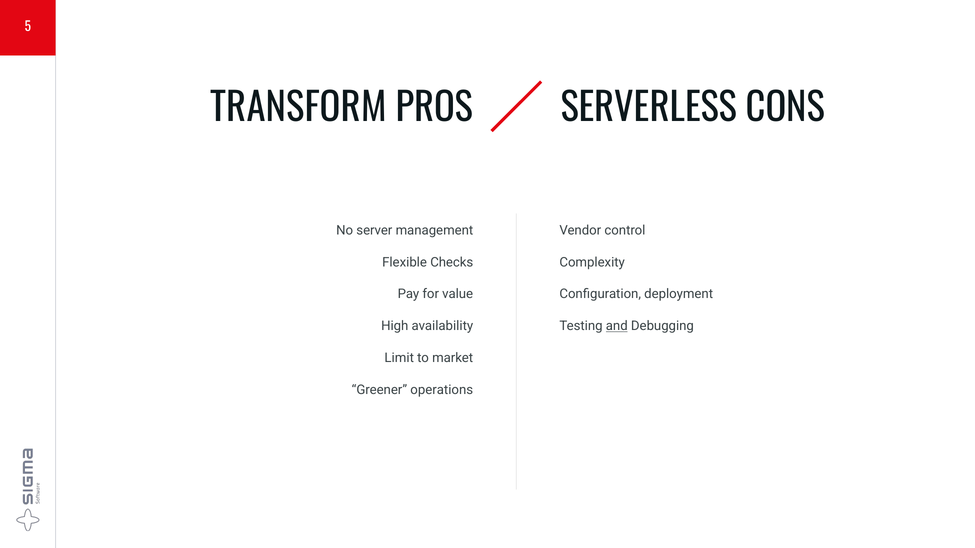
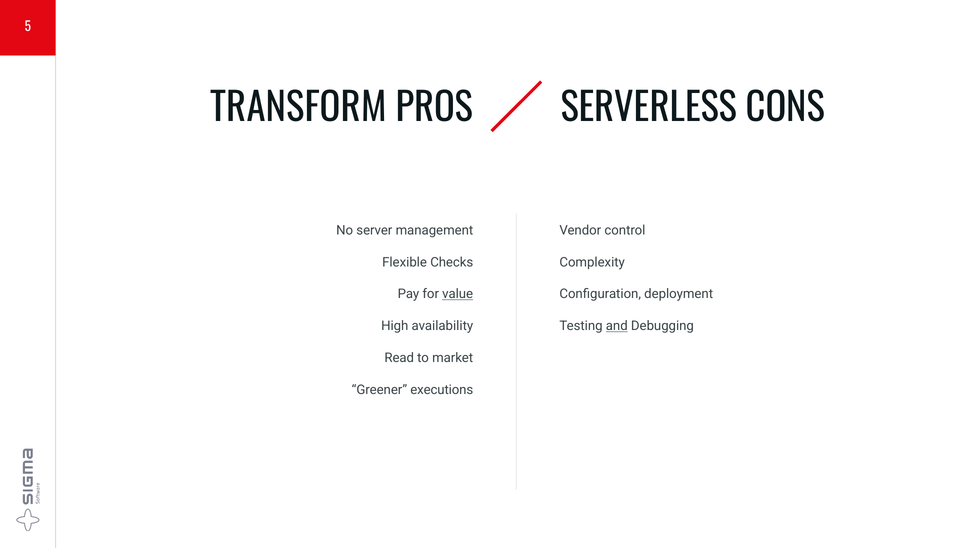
value underline: none -> present (458, 294)
Limit: Limit -> Read (399, 358)
operations: operations -> executions (442, 390)
